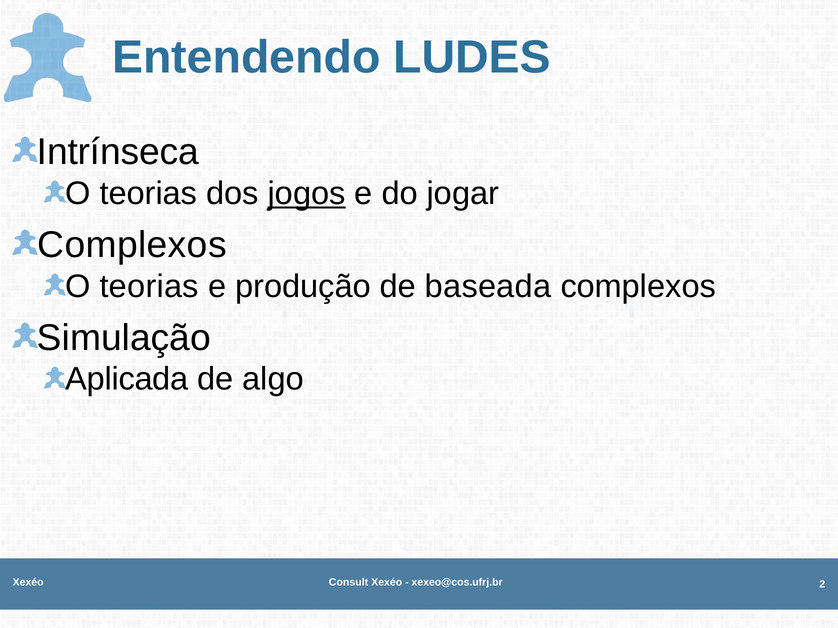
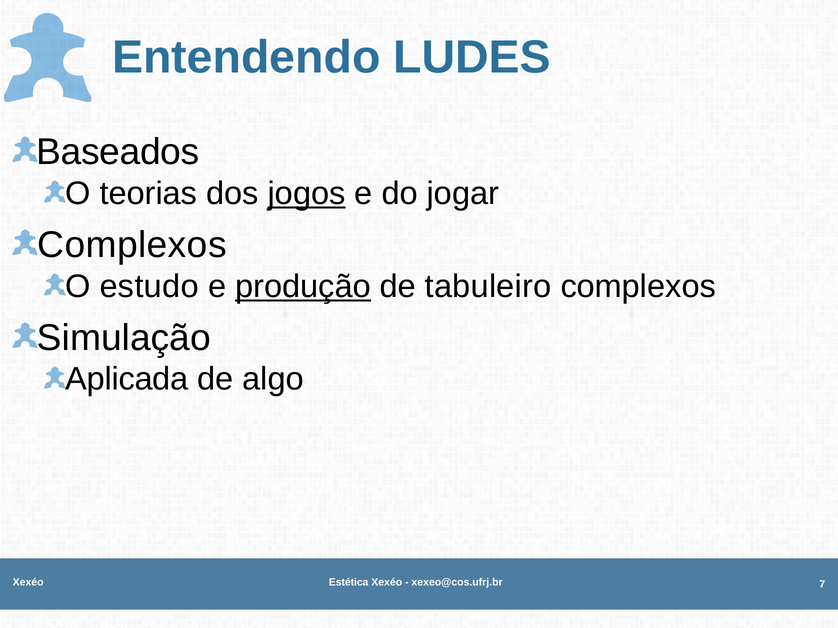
Intrínseca: Intrínseca -> Baseados (118, 152)
teorias: teorias -> estudo (149, 287)
produção underline: none -> present (303, 287)
baseada: baseada -> tabuleiro (488, 287)
Consult: Consult -> Estética (349, 583)
2: 2 -> 7 (822, 585)
